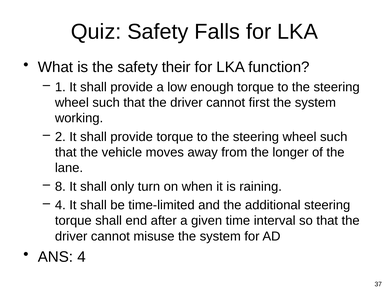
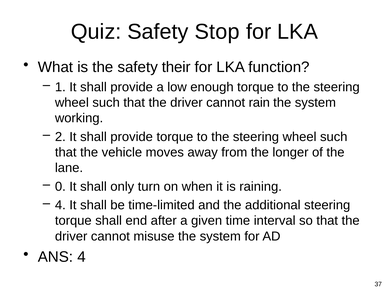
Falls: Falls -> Stop (217, 32)
first: first -> rain (259, 102)
8: 8 -> 0 (60, 186)
